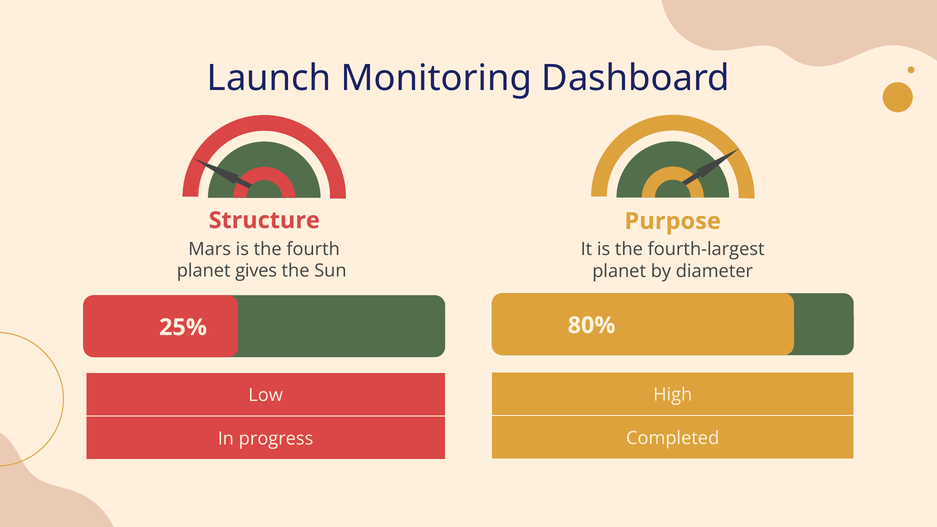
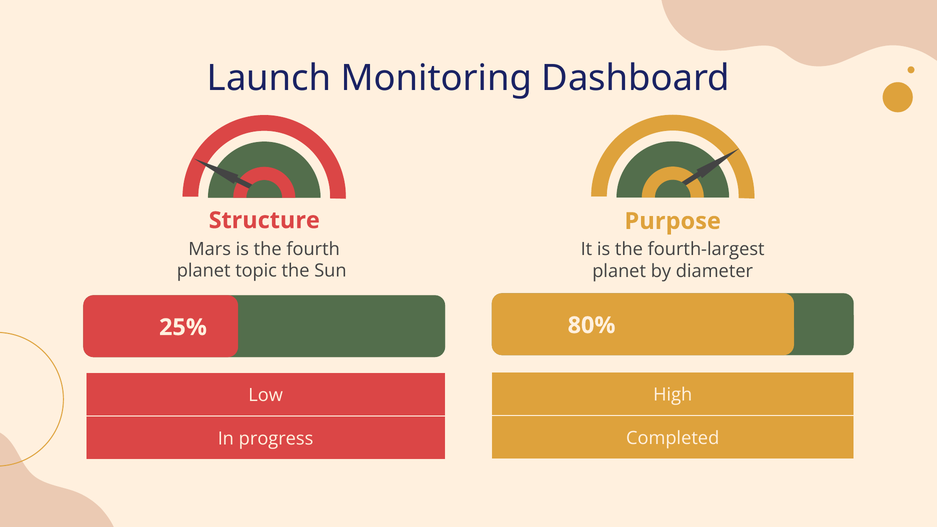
gives: gives -> topic (256, 271)
